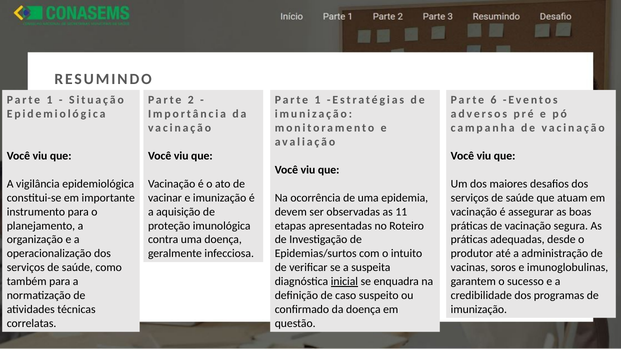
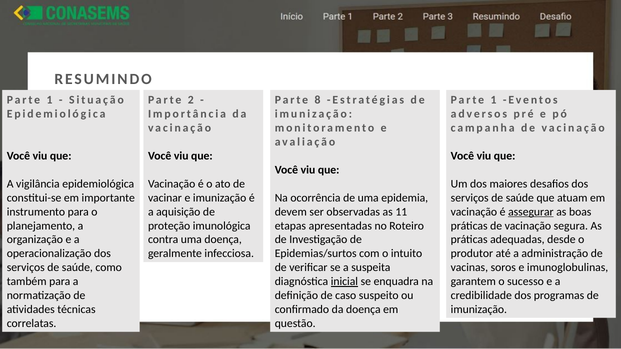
1: 1 -> 8 (318, 100)
6: 6 -> 1 (493, 100)
assegurar underline: none -> present (531, 212)
